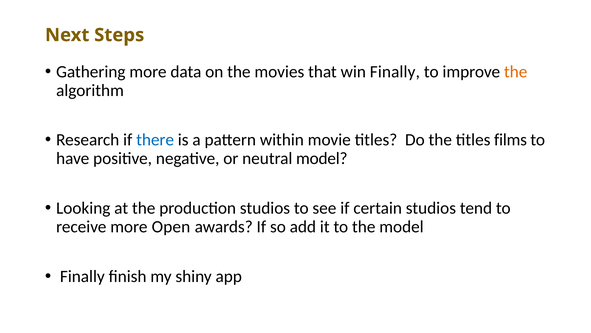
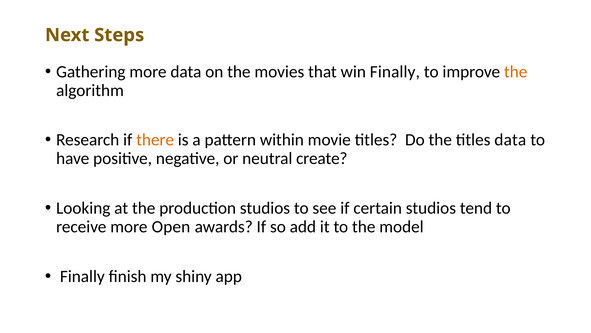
there colour: blue -> orange (155, 140)
titles films: films -> data (510, 140)
neutral model: model -> create (322, 158)
